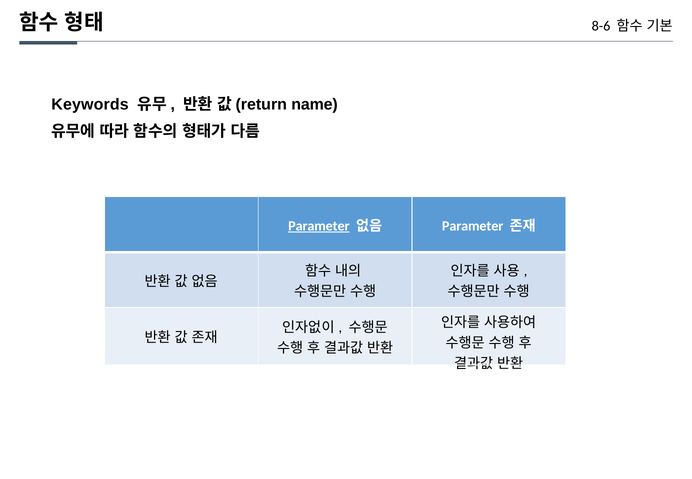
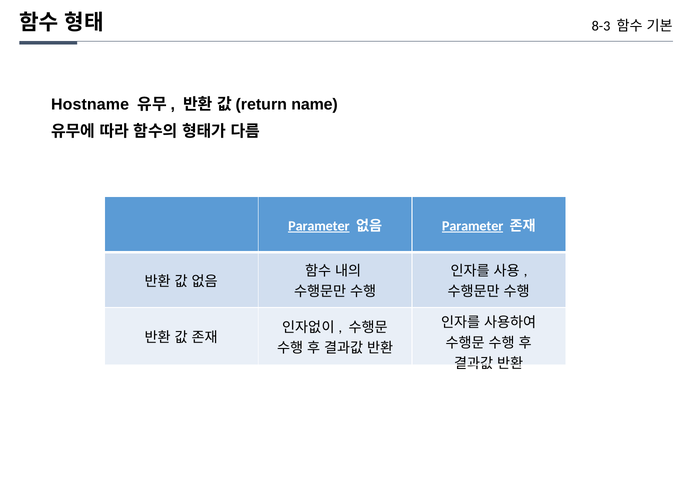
8-6: 8-6 -> 8-3 (601, 26)
Keywords: Keywords -> Hostname (90, 104)
Parameter underline: none -> present (473, 226)
